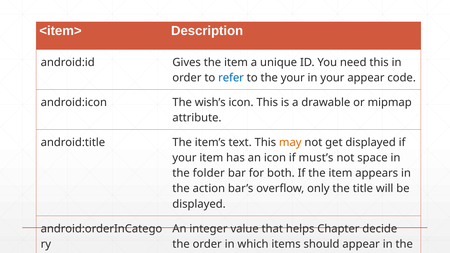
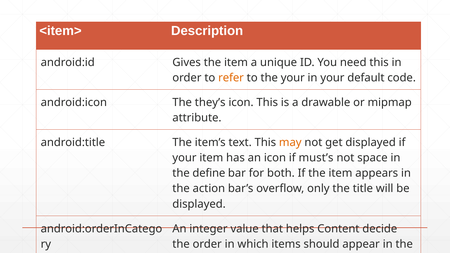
refer colour: blue -> orange (231, 78)
your appear: appear -> default (366, 78)
wish’s: wish’s -> they’s (210, 103)
folder: folder -> define (209, 173)
Chapter: Chapter -> Content (338, 229)
